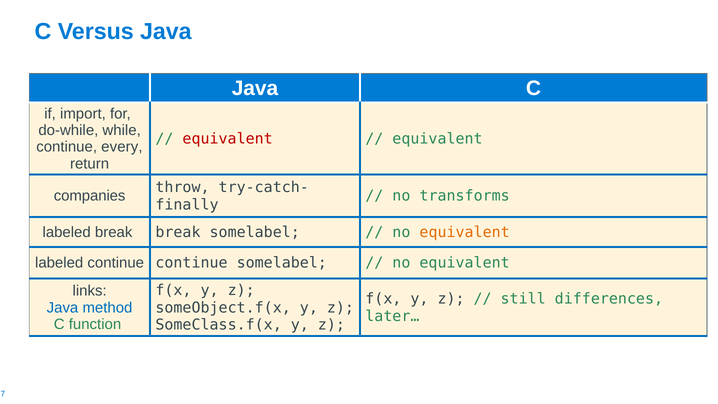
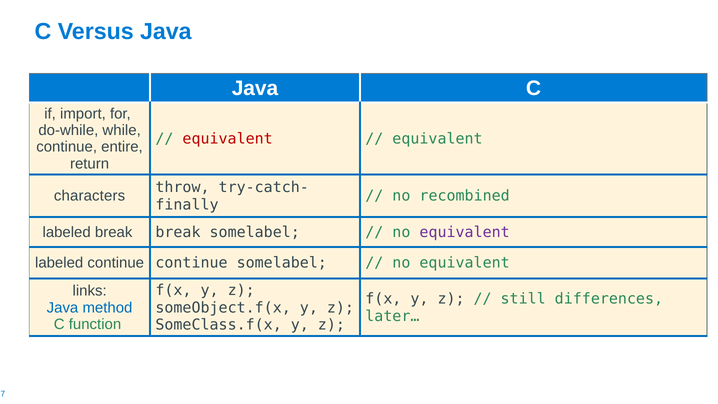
every: every -> entire (122, 147)
companies: companies -> characters (90, 196)
transforms: transforms -> recombined (465, 196)
equivalent colour: orange -> purple (465, 232)
